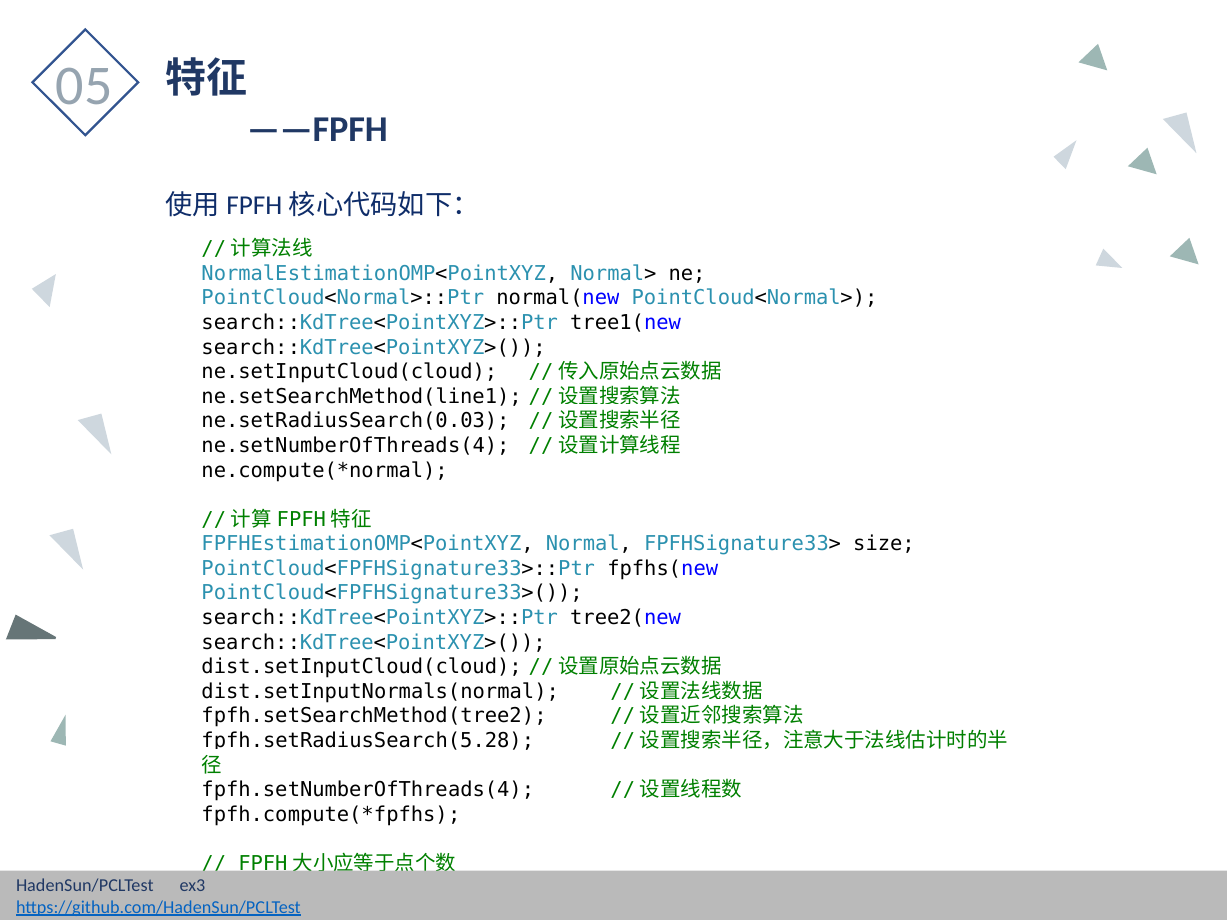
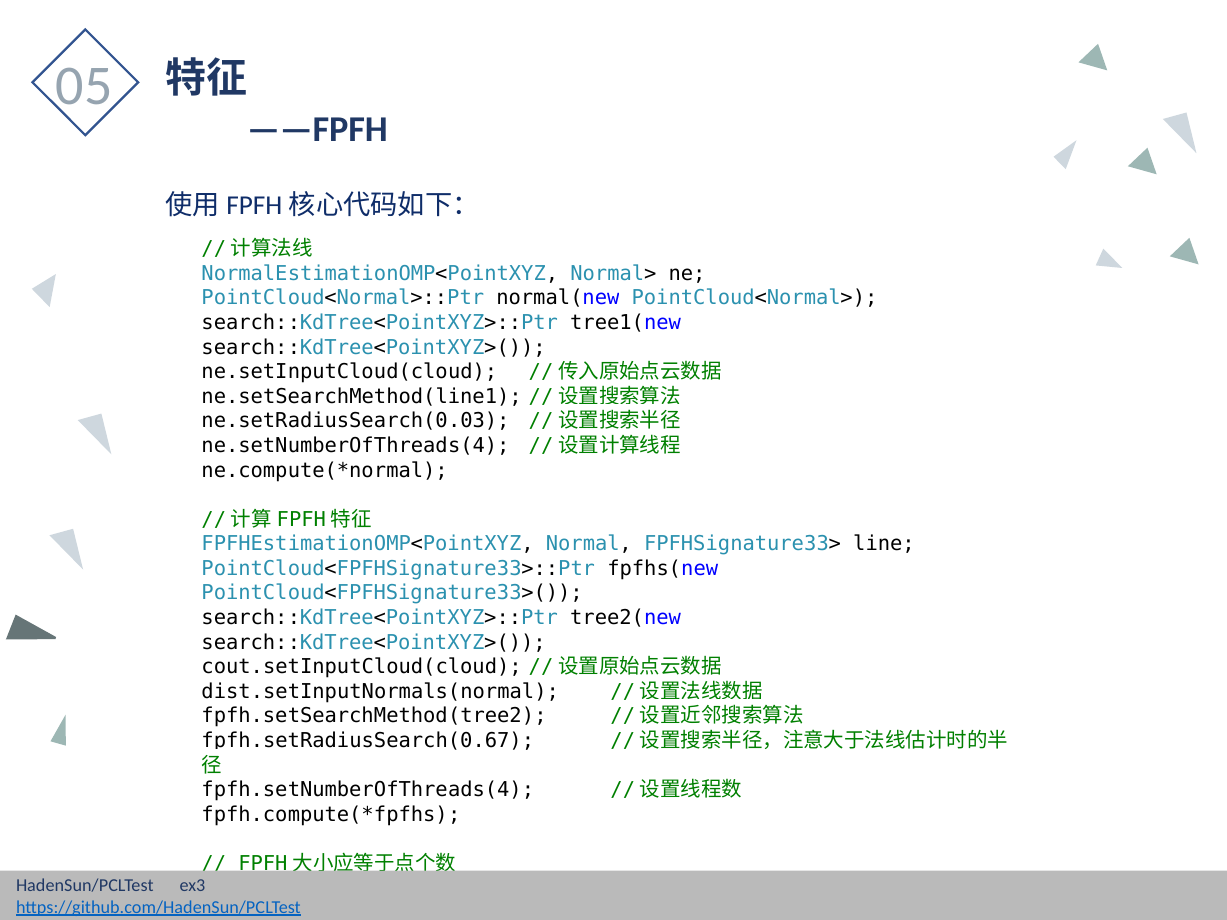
FPFHSignature33> size: size -> line (884, 544)
dist.setInputCloud(cloud: dist.setInputCloud(cloud -> cout.setInputCloud(cloud (362, 667)
fpfh.setRadiusSearch(5.28: fpfh.setRadiusSearch(5.28 -> fpfh.setRadiusSearch(0.67 (368, 741)
